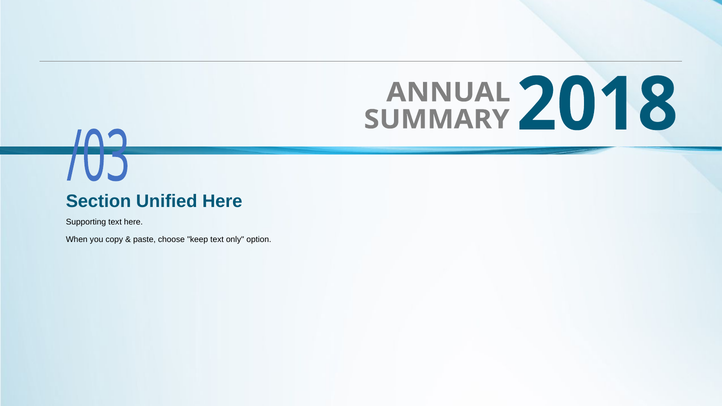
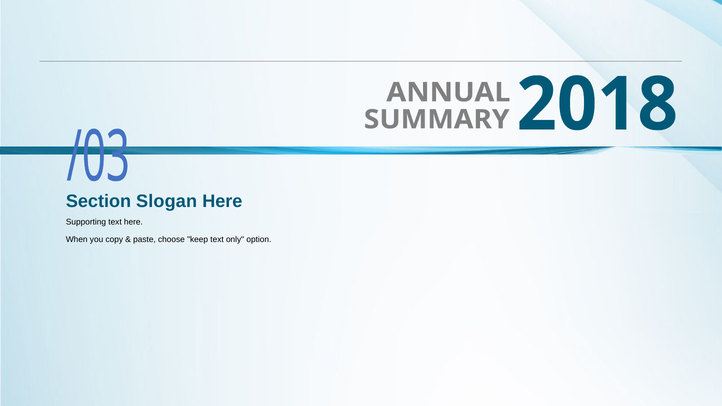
Unified: Unified -> Slogan (167, 201)
